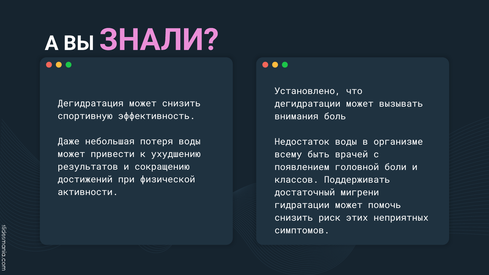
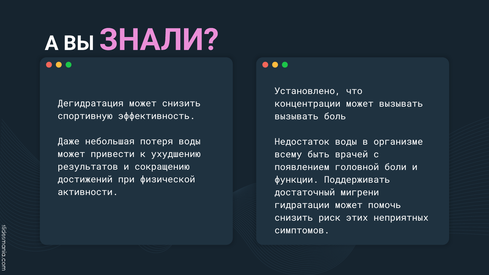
дегидратации: дегидратации -> концентрации (308, 104)
внимания: внимания -> вызывать (297, 117)
классов: классов -> функции (297, 180)
